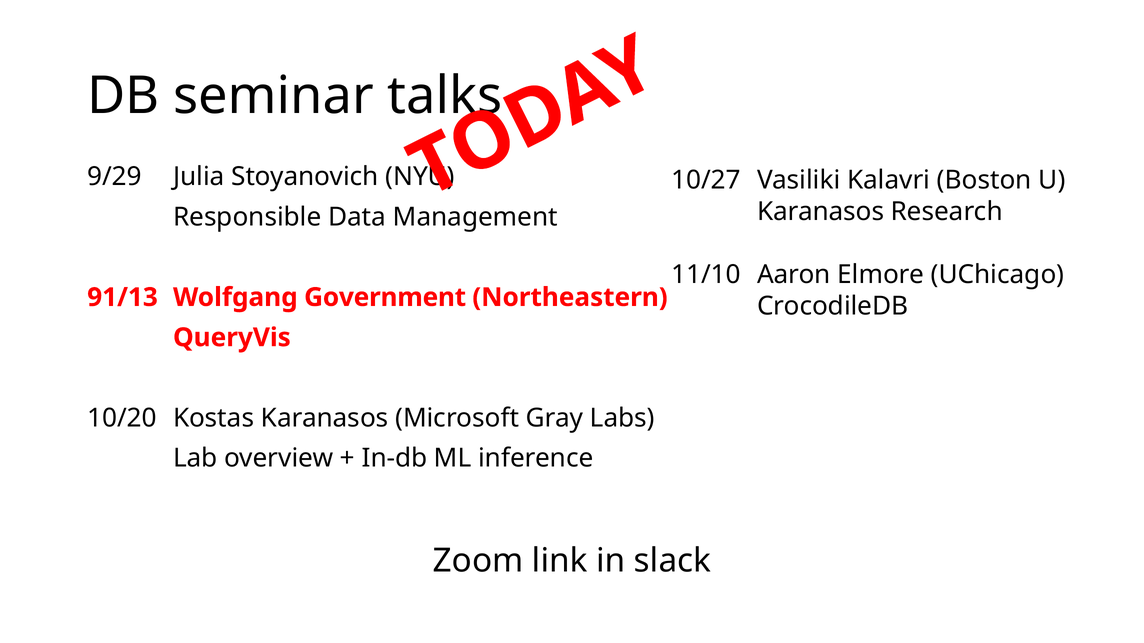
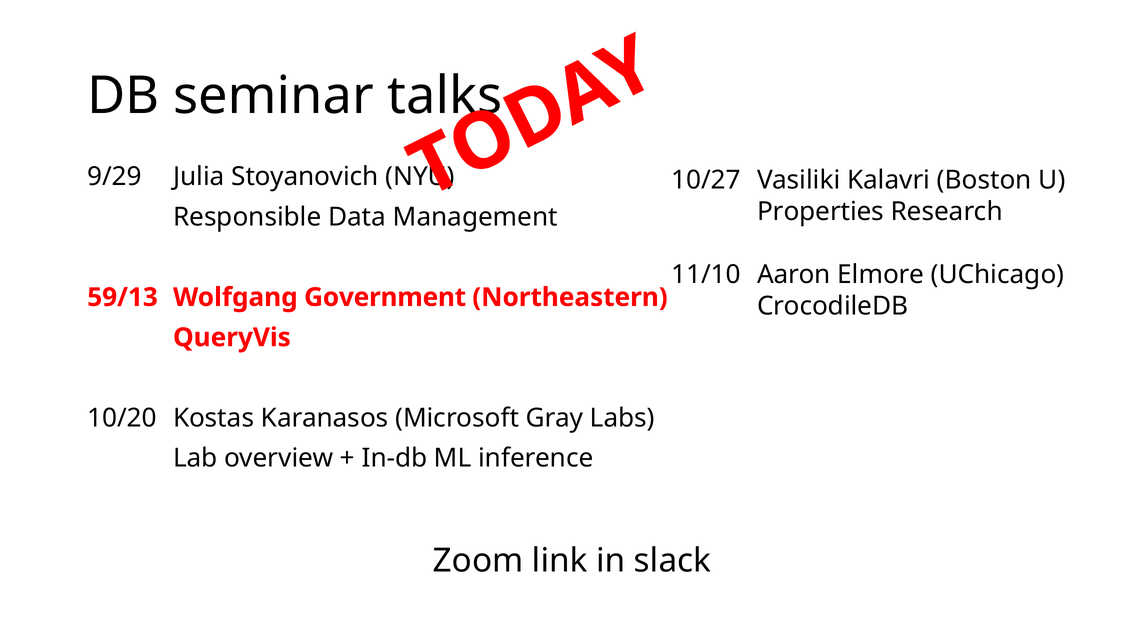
Karanasos: Karanasos -> Properties (821, 212)
91/13: 91/13 -> 59/13 (123, 298)
